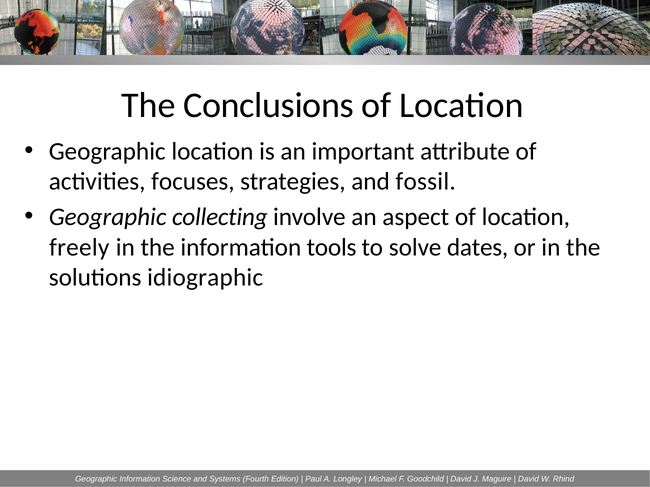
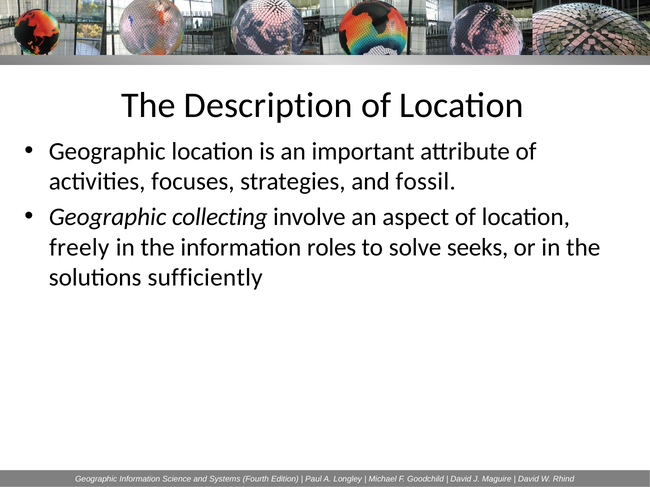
Conclusions: Conclusions -> Description (268, 106)
tools: tools -> roles (332, 247)
dates: dates -> seeks (478, 247)
idiographic: idiographic -> sufficiently (205, 278)
